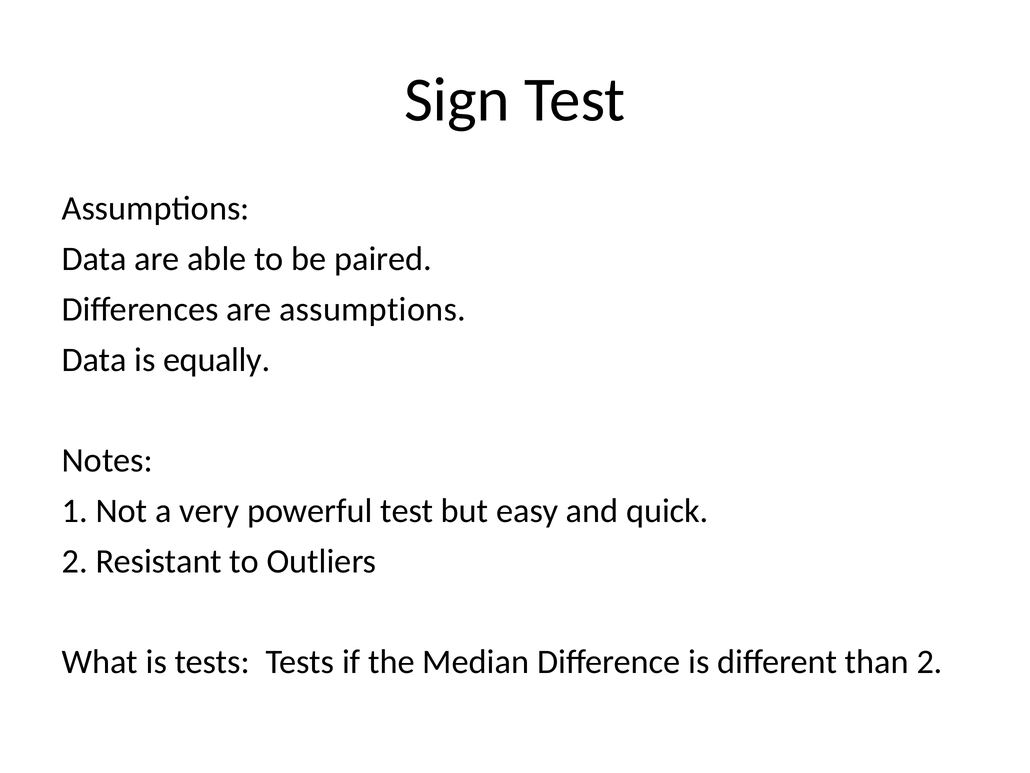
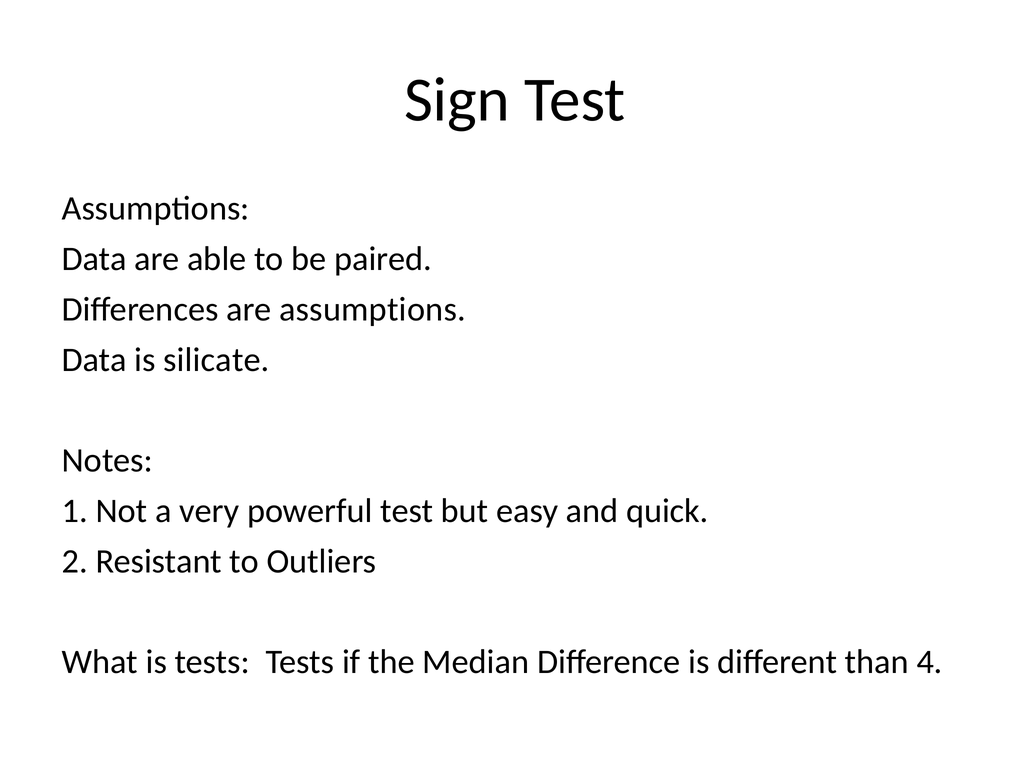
equally: equally -> silicate (216, 360)
than 2: 2 -> 4 (930, 662)
